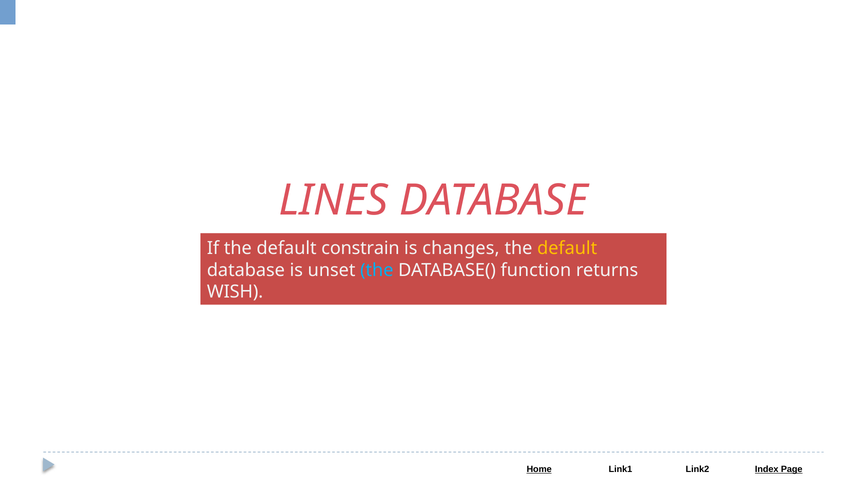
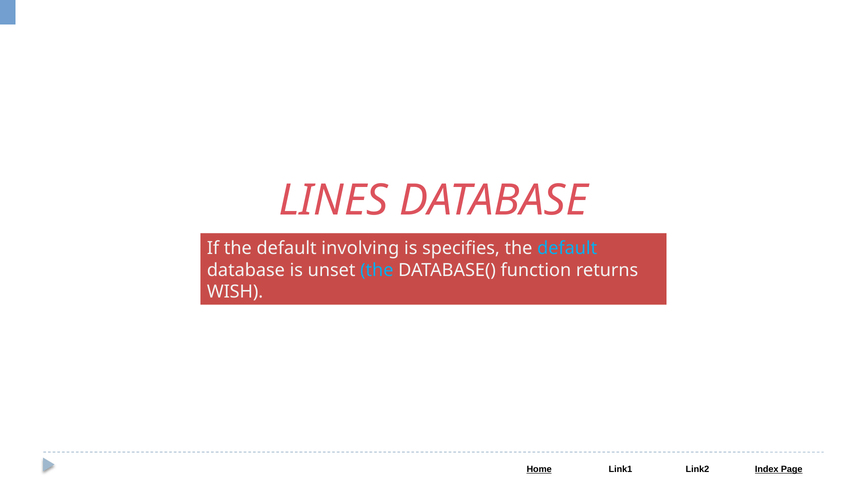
constrain: constrain -> involving (360, 248)
changes: changes -> specifies (461, 248)
default colour: yellow -> light blue (567, 248)
